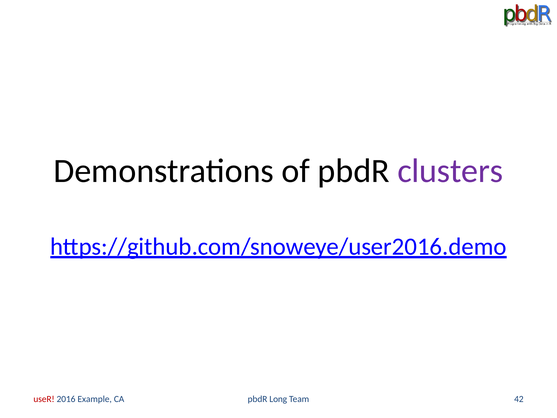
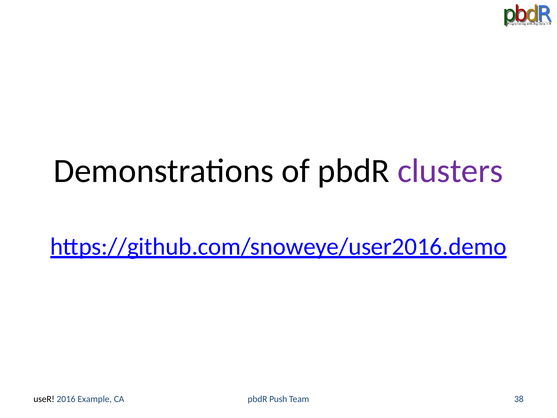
Long: Long -> Push (278, 399)
42: 42 -> 38 (519, 399)
useR colour: red -> black (44, 399)
